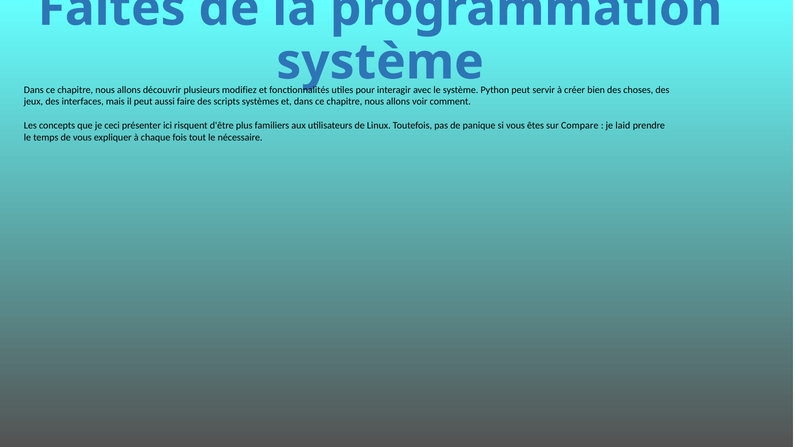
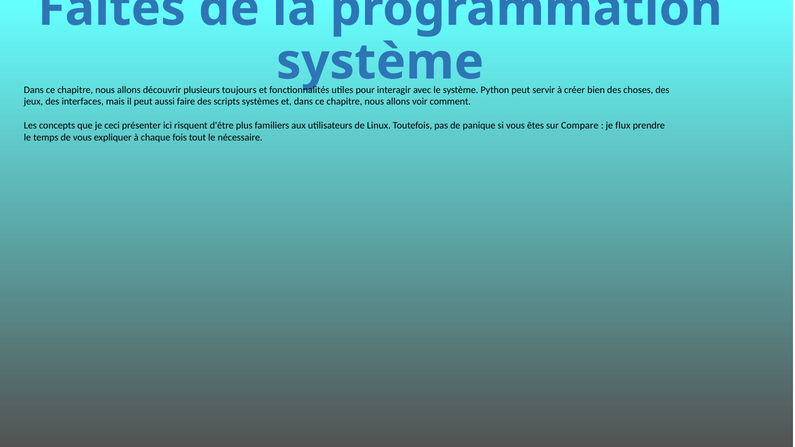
modifiez: modifiez -> toujours (239, 90)
laid: laid -> flux (623, 126)
